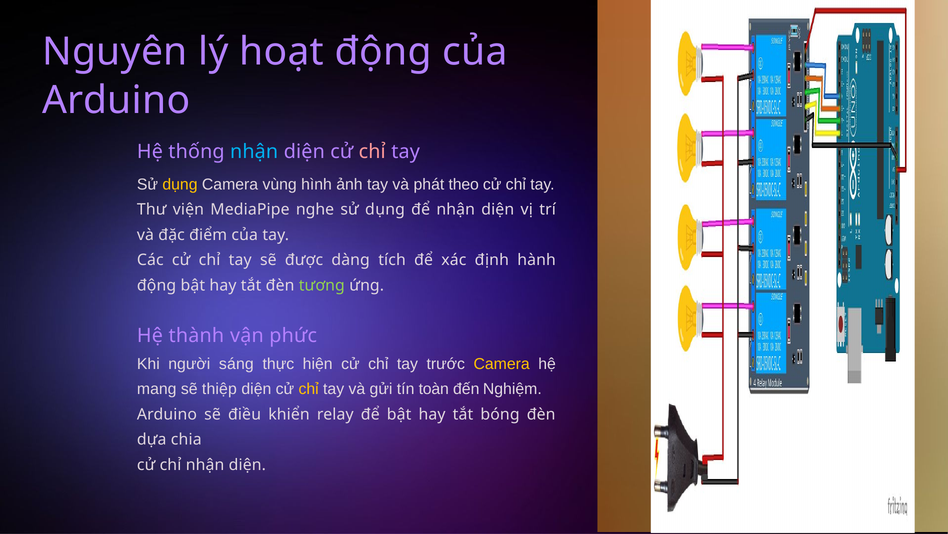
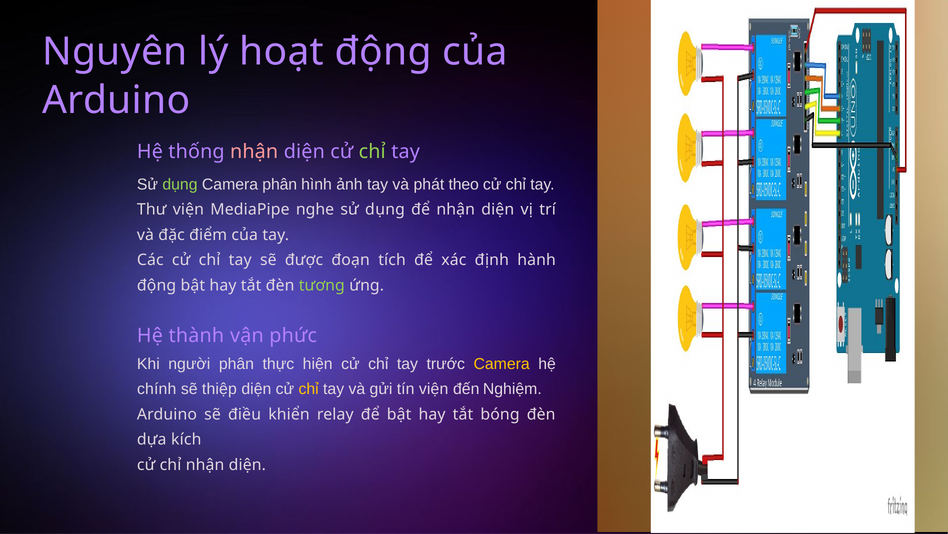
nhận colour: light blue -> pink (254, 151)
chỉ colour: pink -> light green (372, 151)
dụng colour: yellow -> light green (180, 184)
Camera vùng: vùng -> phân (280, 184)
dàng: dàng -> đoạn (351, 260)
người sáng: sáng -> phân (236, 363)
mang: mang -> chính (157, 389)
tín toàn: toàn -> viện (434, 389)
chia: chia -> kích (186, 439)
